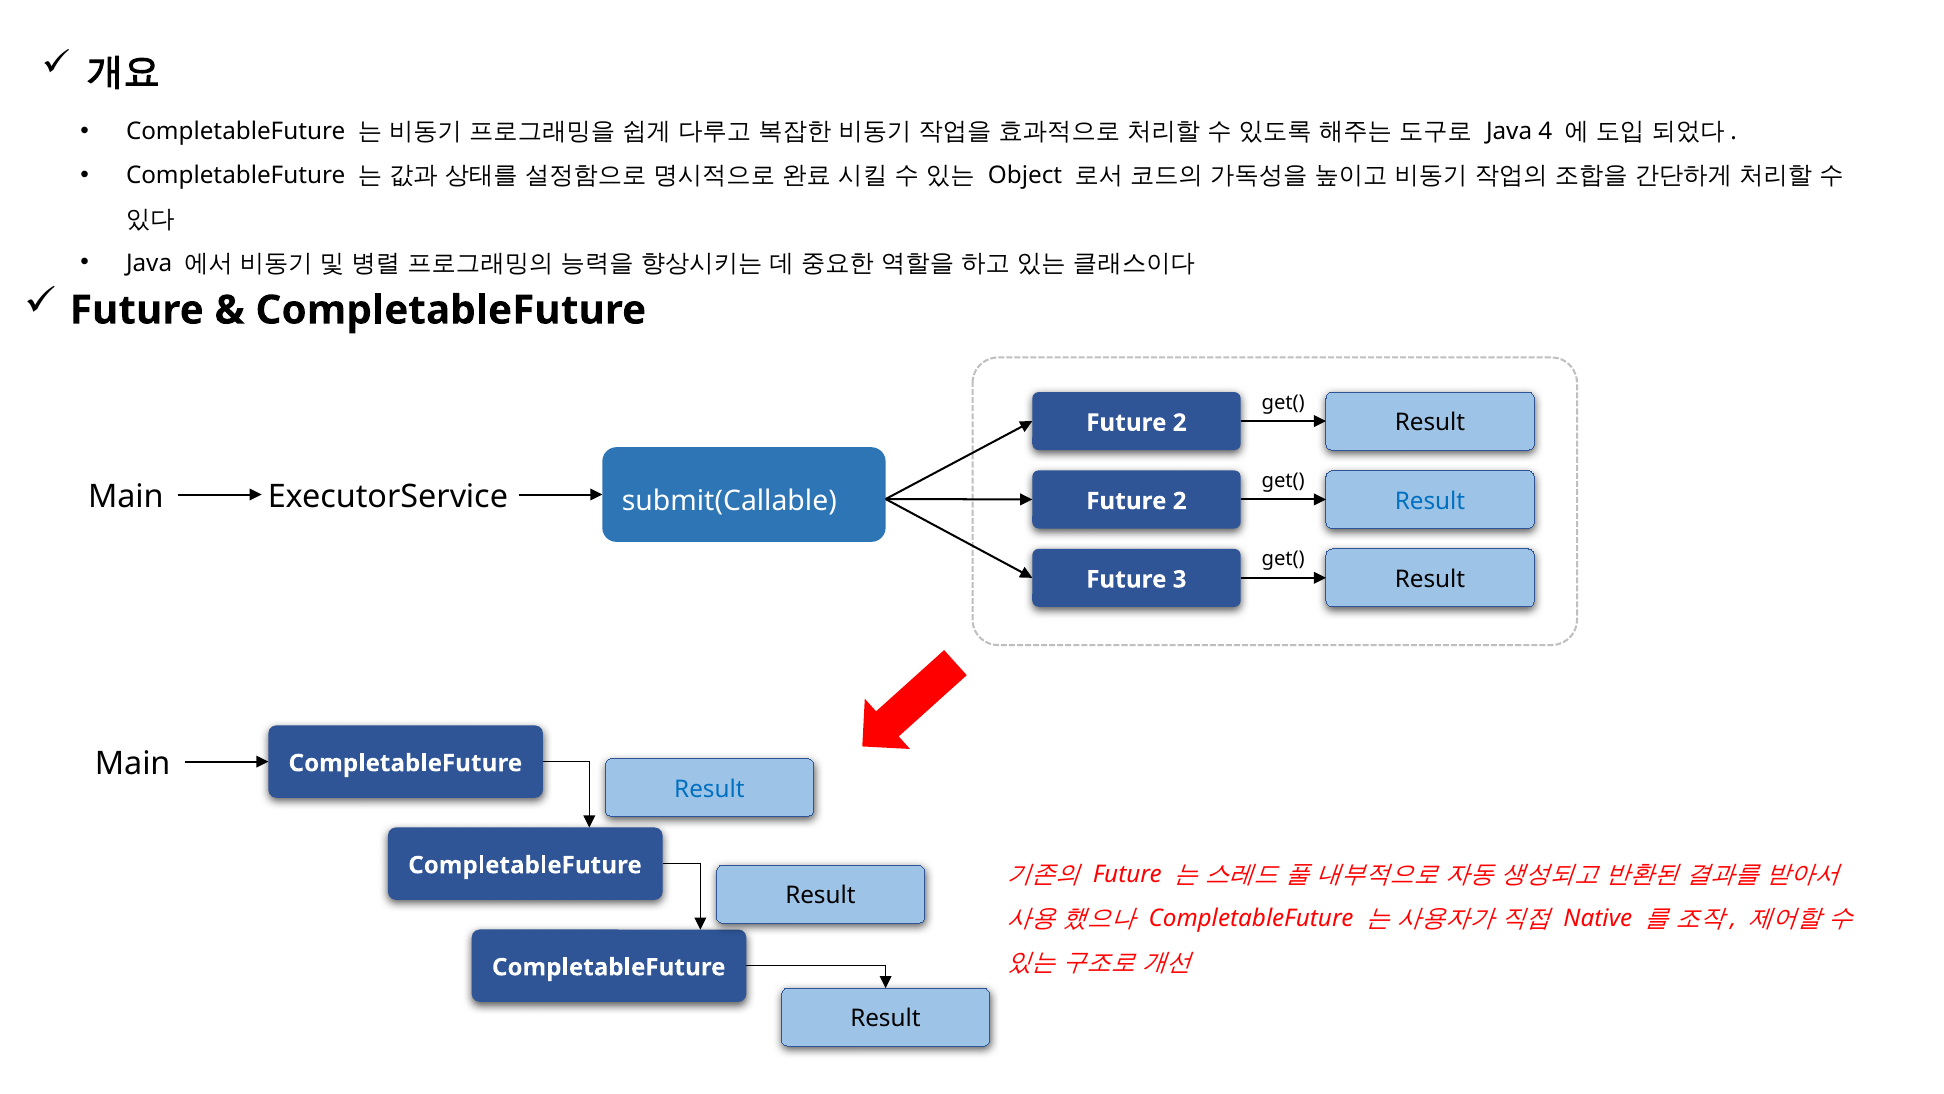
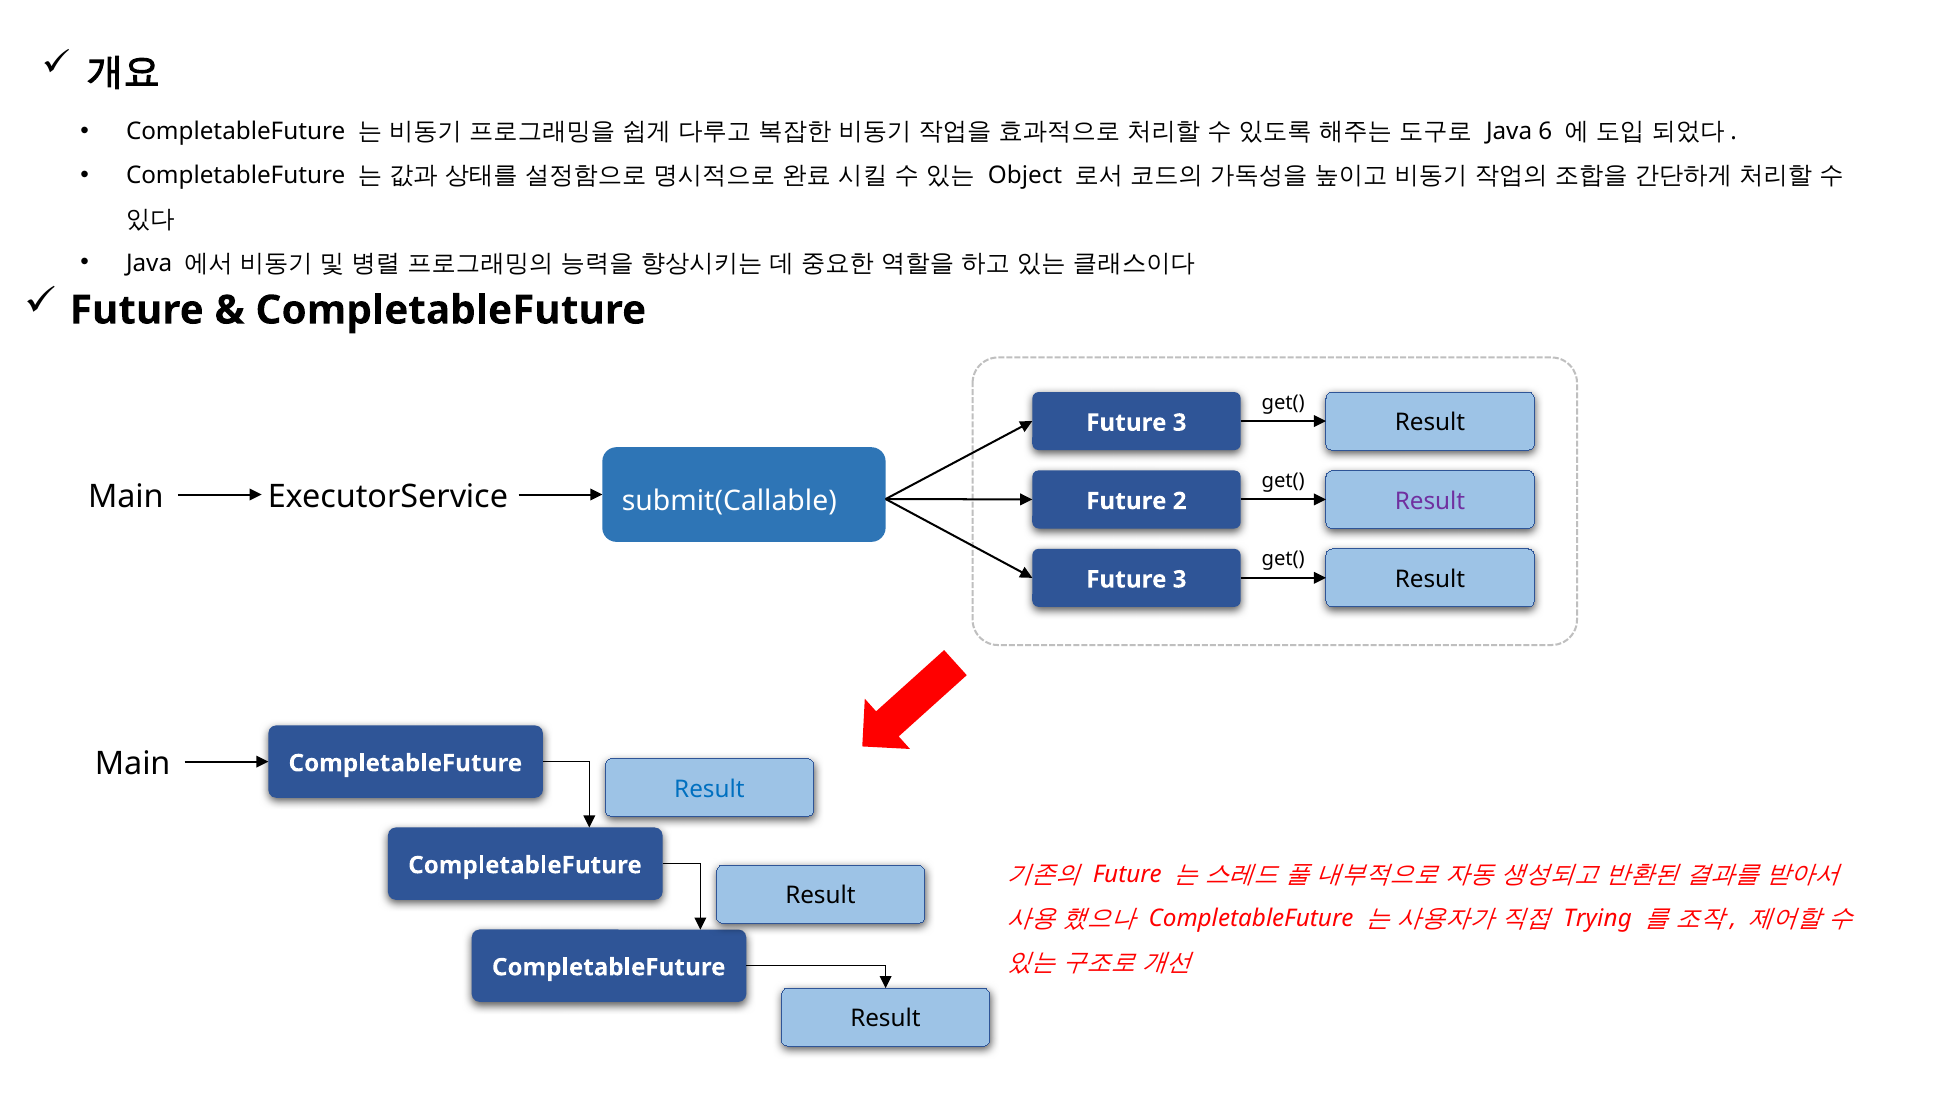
4: 4 -> 6 (1545, 132)
2: 2 -> 3 (1180, 423)
Result colour: blue -> purple (1430, 501)
Native: Native -> Trying (1598, 918)
